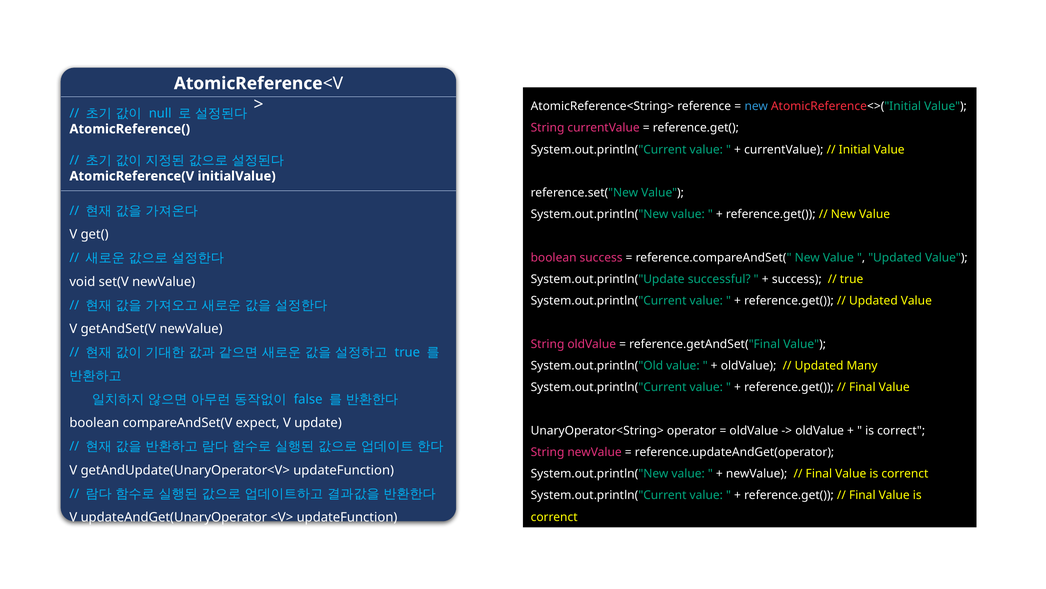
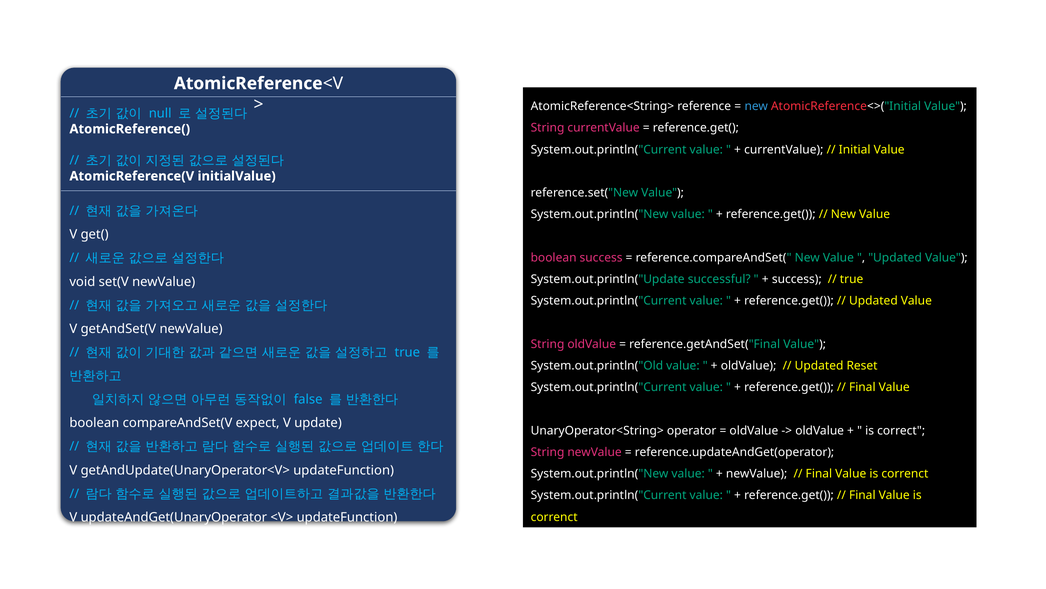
Many: Many -> Reset (862, 365)
